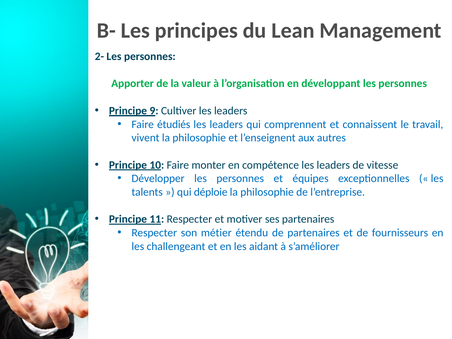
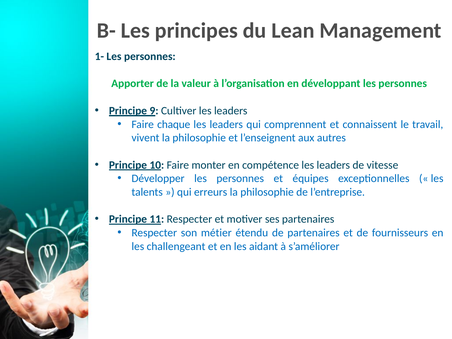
2-: 2- -> 1- (99, 56)
étudiés: étudiés -> chaque (174, 124)
déploie: déploie -> erreurs (211, 192)
